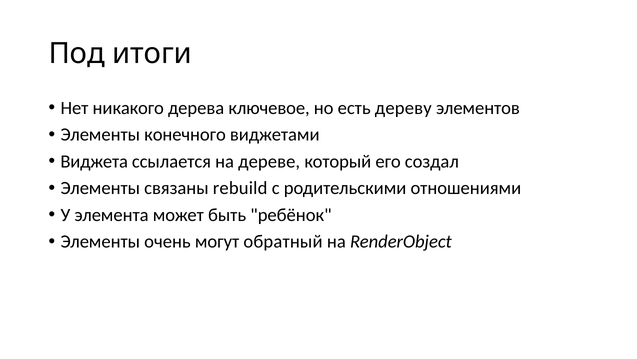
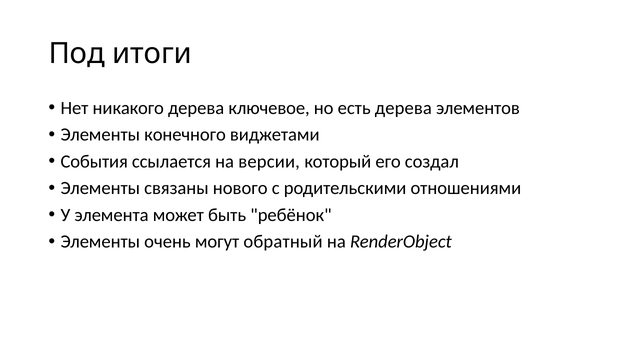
есть дереву: дереву -> дерева (403, 108)
Виджета: Виджета -> События (94, 161)
дереве: дереве -> версии (269, 161)
rebuild: rebuild -> нового (240, 188)
